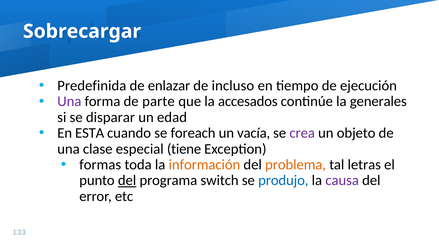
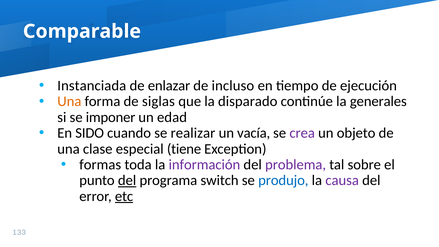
Sobrecargar: Sobrecargar -> Comparable (82, 31)
Predefinida: Predefinida -> Instanciada (92, 86)
Una colour: purple -> orange (69, 101)
parte: parte -> siglas (158, 101)
accesados: accesados -> disparado (248, 101)
disparar: disparar -> imponer (111, 117)
ESTA: ESTA -> SIDO (90, 133)
foreach: foreach -> realizar (193, 133)
información colour: orange -> purple (204, 165)
problema colour: orange -> purple (296, 165)
letras: letras -> sobre (364, 165)
etc underline: none -> present (124, 196)
